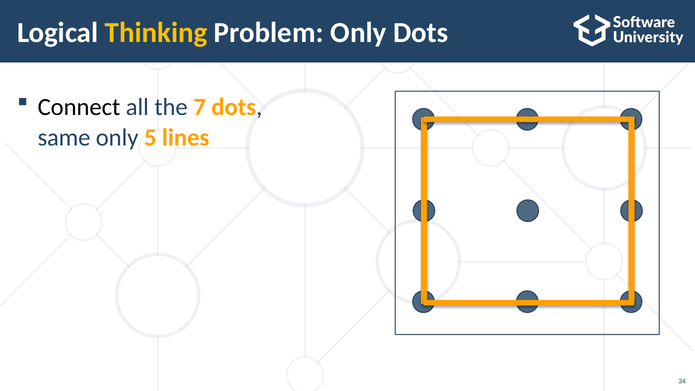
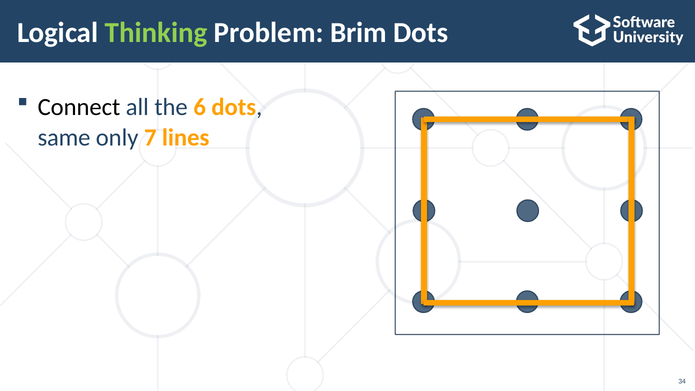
Thinking colour: yellow -> light green (156, 33)
Problem Only: Only -> Brim (359, 33)
7: 7 -> 6 (200, 107)
5: 5 -> 7 (150, 138)
